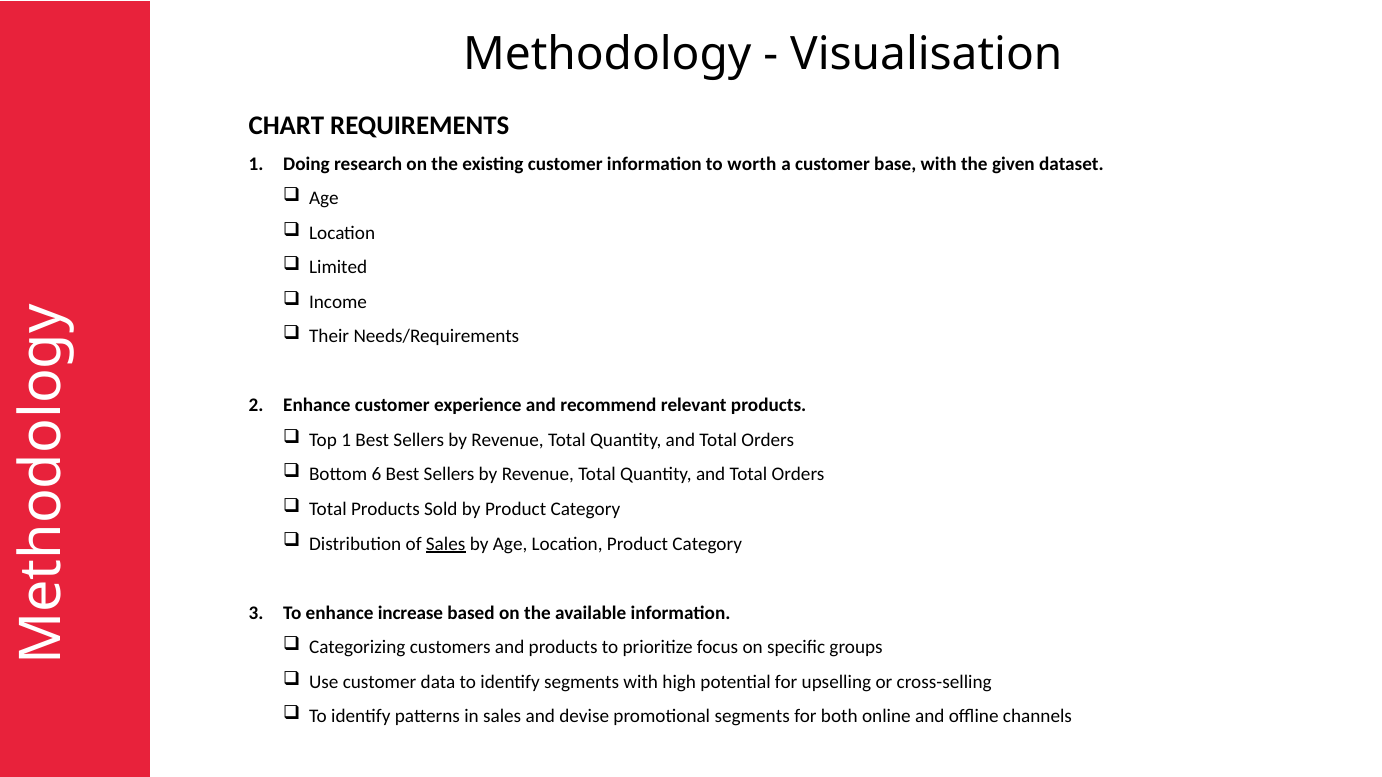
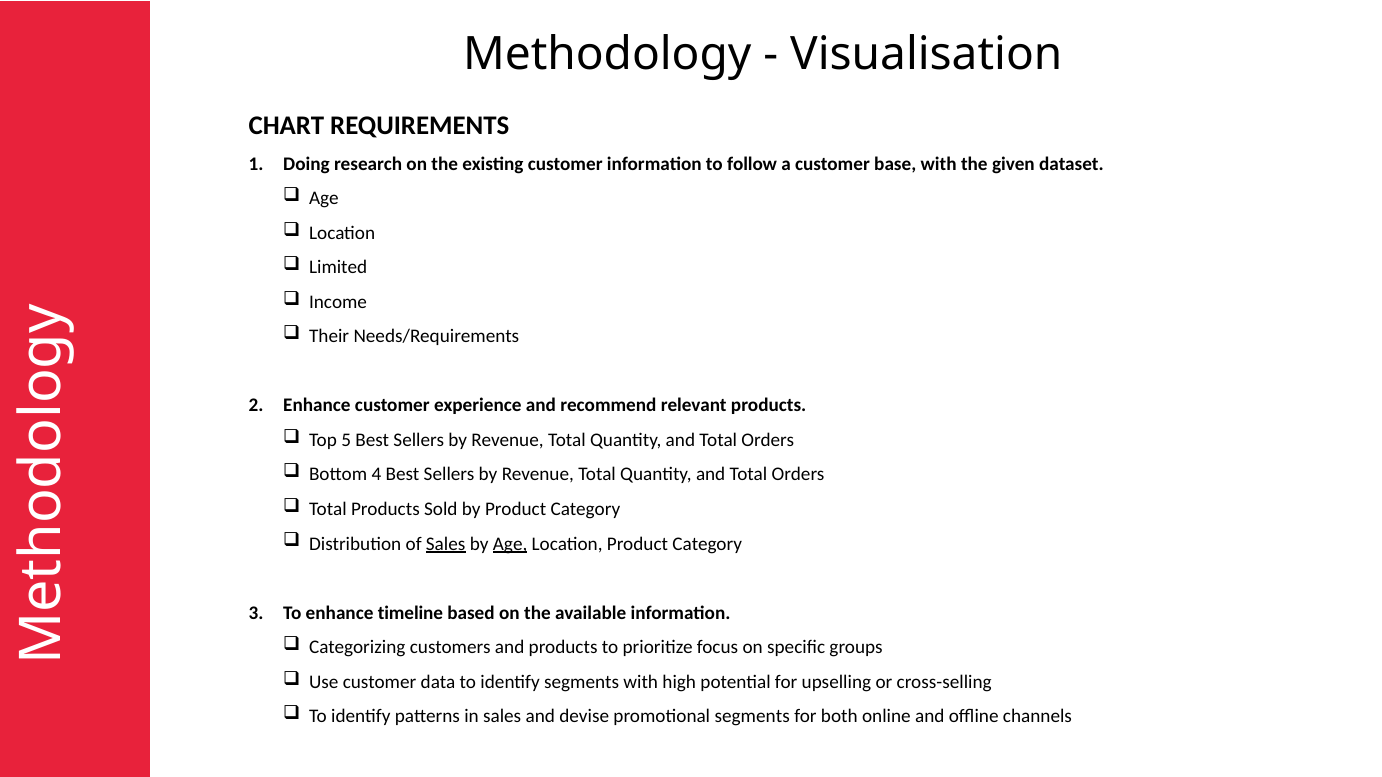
worth: worth -> follow (752, 164)
Top 1: 1 -> 5 (346, 440)
6: 6 -> 4 (376, 475)
Age underline: none -> present (510, 544)
increase: increase -> timeline (410, 613)
